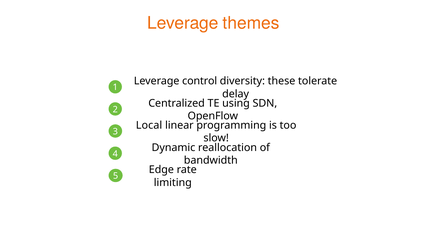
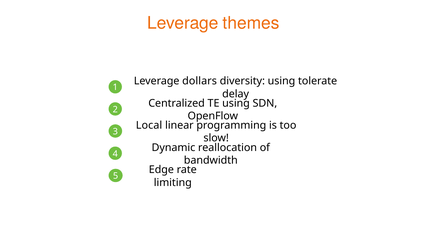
control: control -> dollars (200, 81)
diversity these: these -> using (282, 81)
